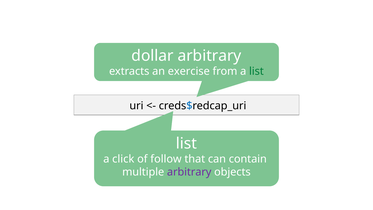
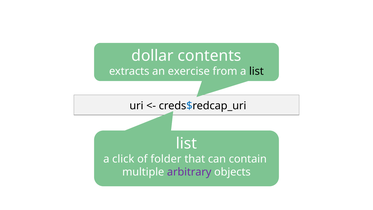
dollar arbitrary: arbitrary -> contents (209, 56)
list colour: green -> black (256, 71)
follow: follow -> folder (166, 159)
